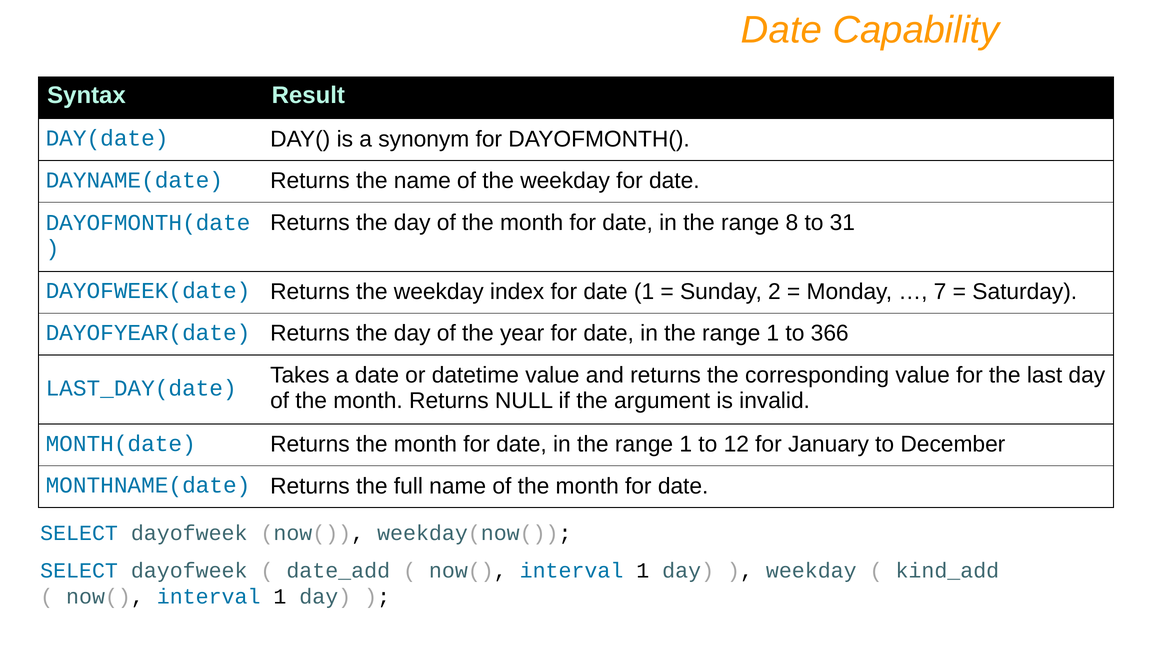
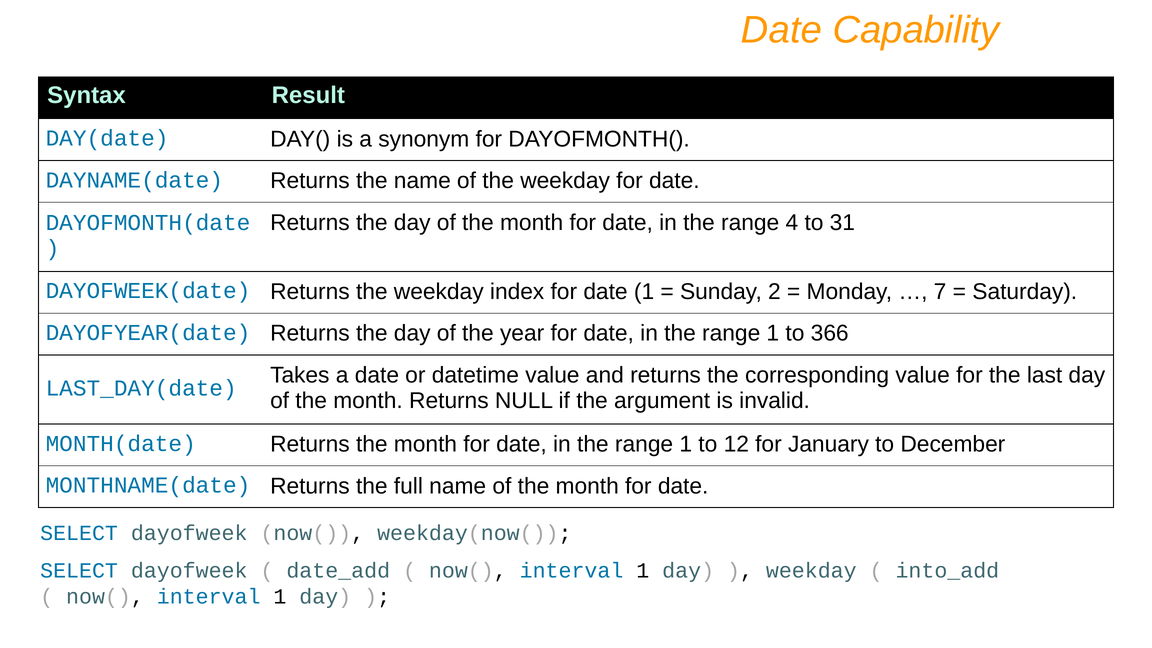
8: 8 -> 4 (792, 223)
kind_add: kind_add -> into_add (947, 571)
